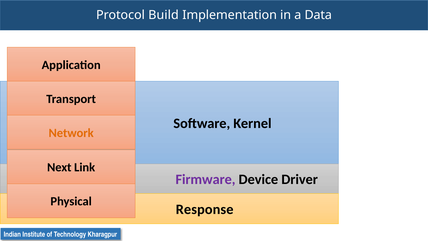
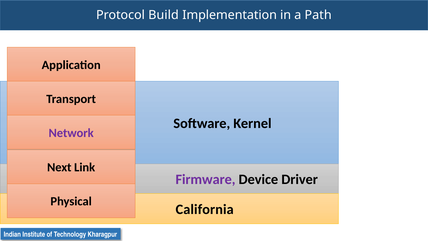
Data: Data -> Path (318, 15)
Network colour: orange -> purple (71, 133)
Response: Response -> California (205, 209)
